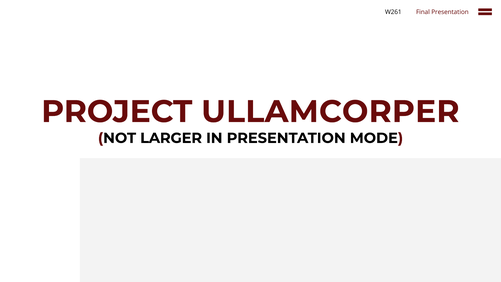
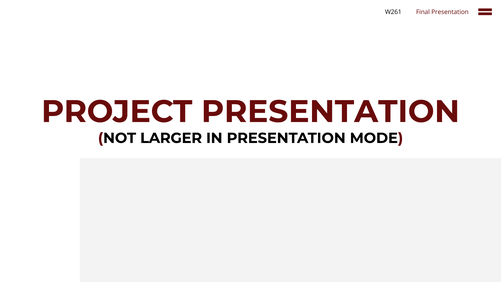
PROJECT ULLAMCORPER: ULLAMCORPER -> PRESENTATION (330, 112)
